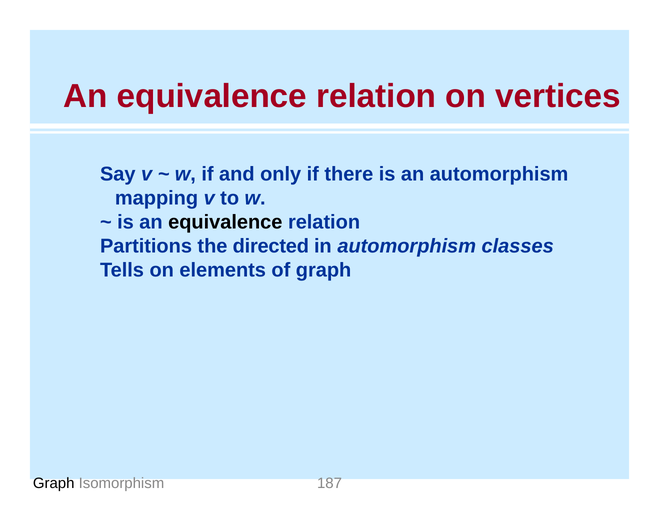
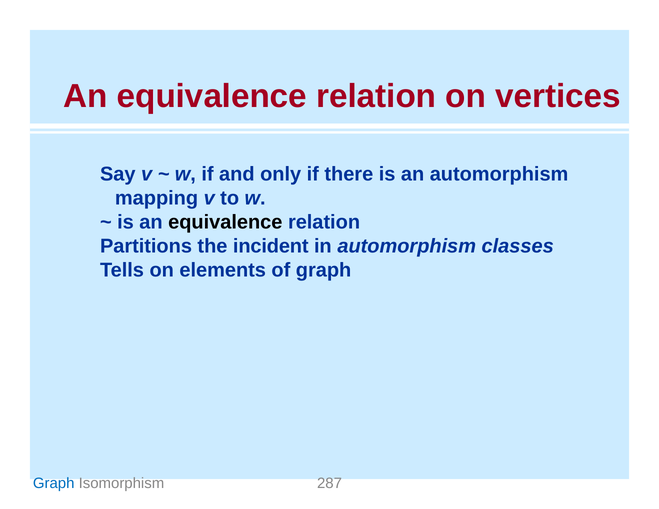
directed: directed -> incident (271, 246)
Graph colour: black -> blue (54, 484)
187: 187 -> 287 (329, 484)
